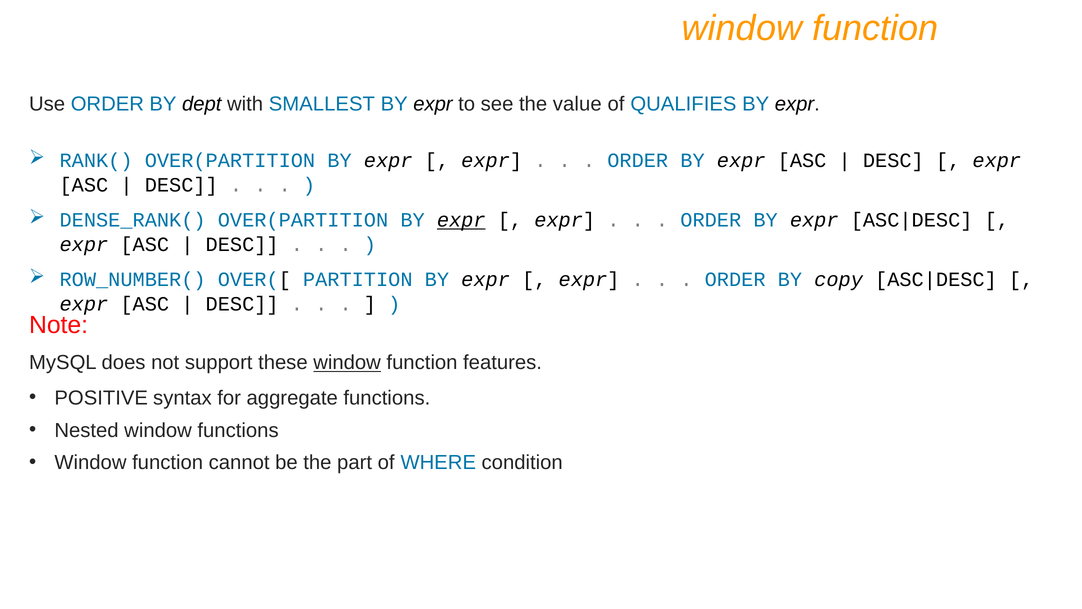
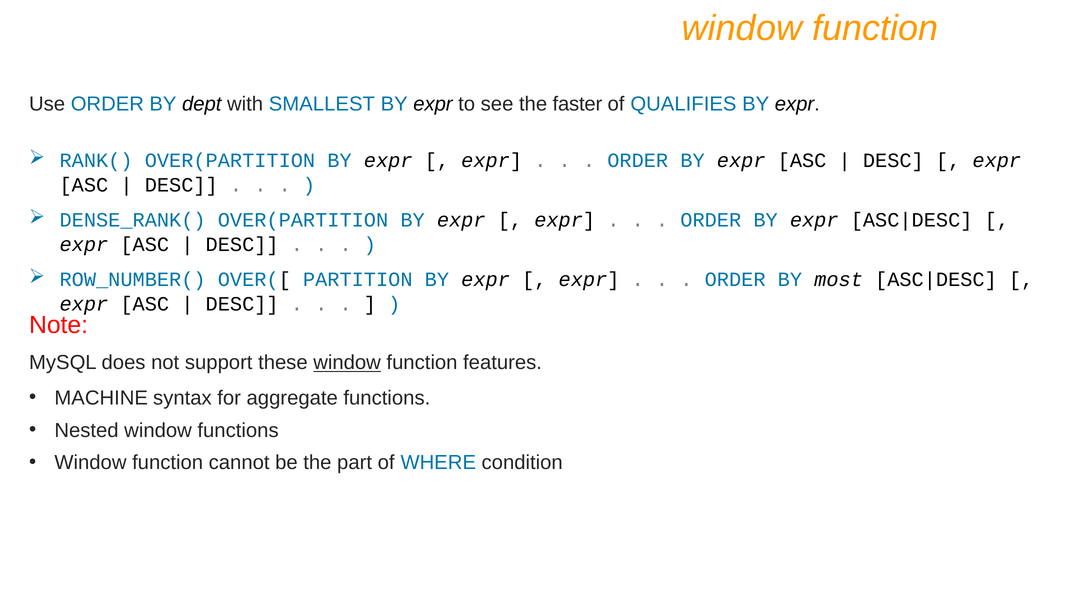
value: value -> faster (577, 104)
expr underline: present -> none (461, 220)
copy: copy -> most (839, 280)
POSITIVE: POSITIVE -> MACHINE (101, 398)
